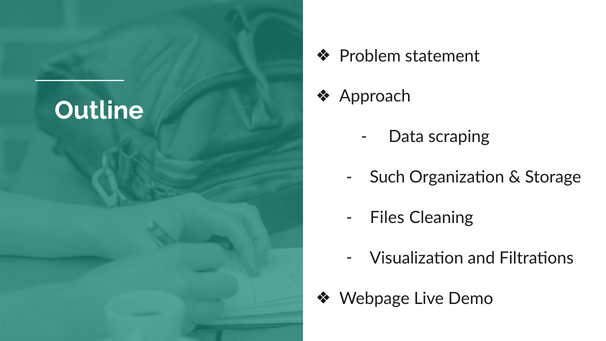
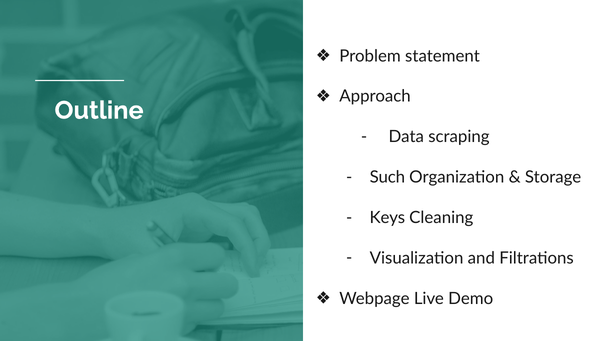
Files: Files -> Keys (387, 218)
